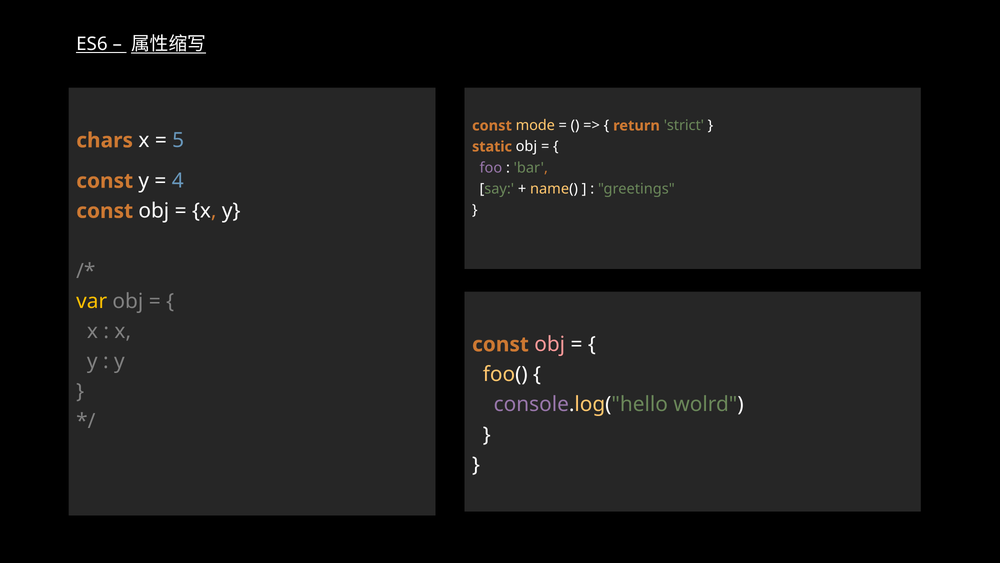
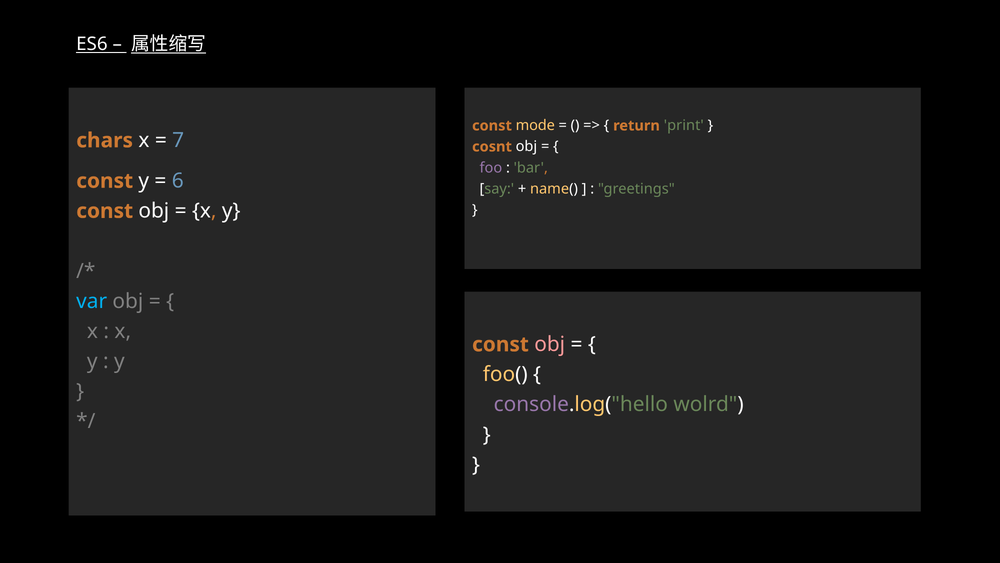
strict: strict -> print (684, 126)
5: 5 -> 7 (178, 140)
static: static -> cosnt (492, 147)
4: 4 -> 6 (178, 181)
var colour: yellow -> light blue (92, 301)
